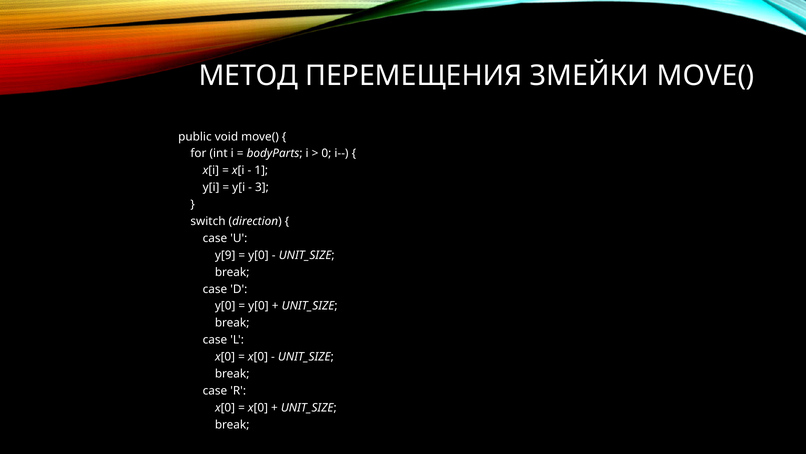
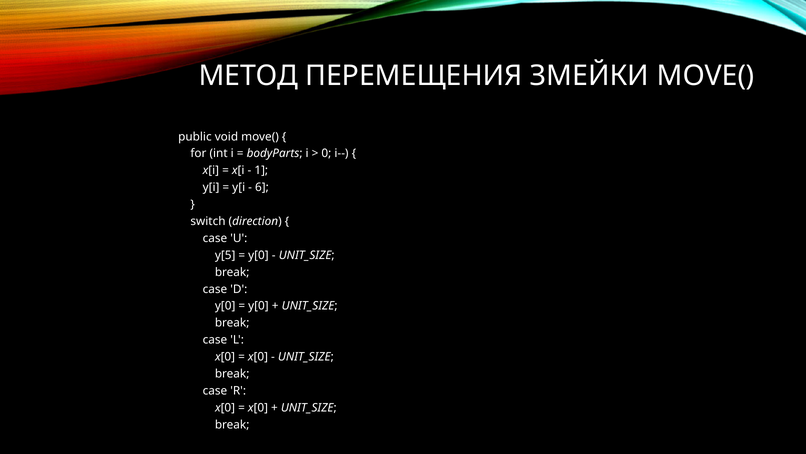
3: 3 -> 6 (262, 187)
y[9: y[9 -> y[5 (225, 255)
